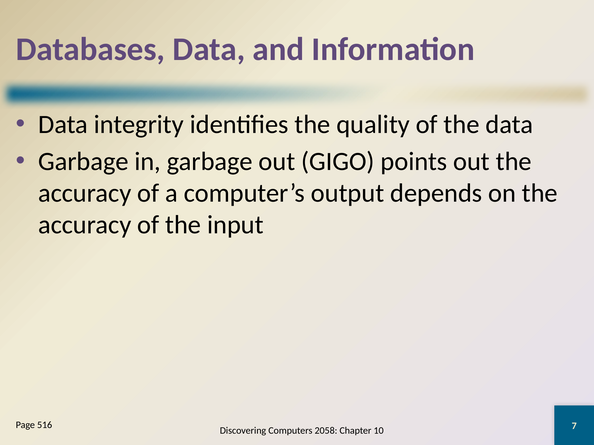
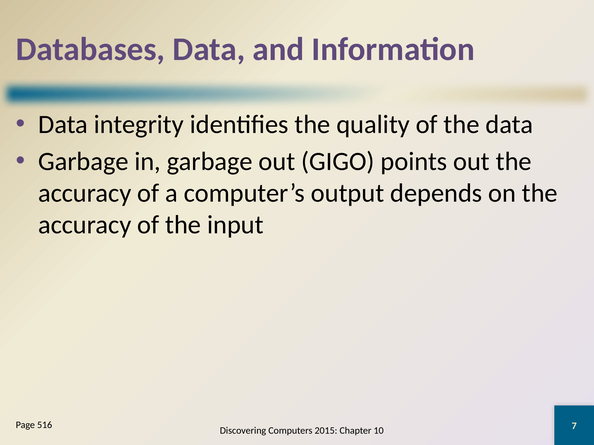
2058: 2058 -> 2015 (326, 431)
